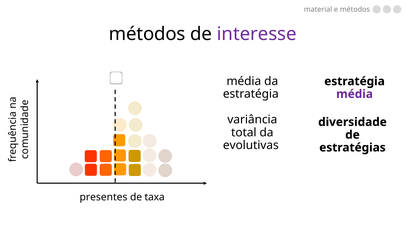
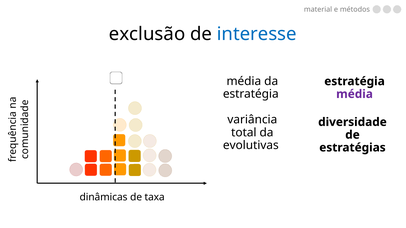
métodos: métodos -> exclusão (147, 34)
interesse colour: purple -> blue (257, 34)
presentes: presentes -> dinâmicas (104, 198)
